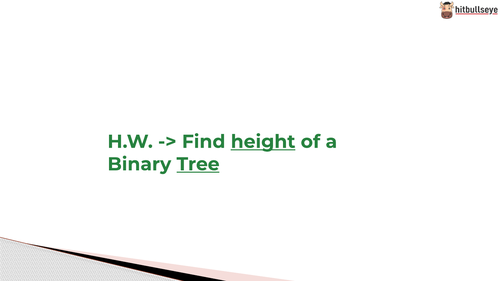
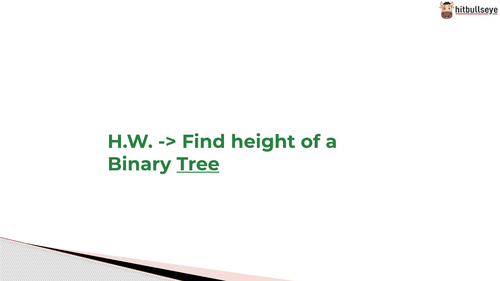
height underline: present -> none (263, 142)
